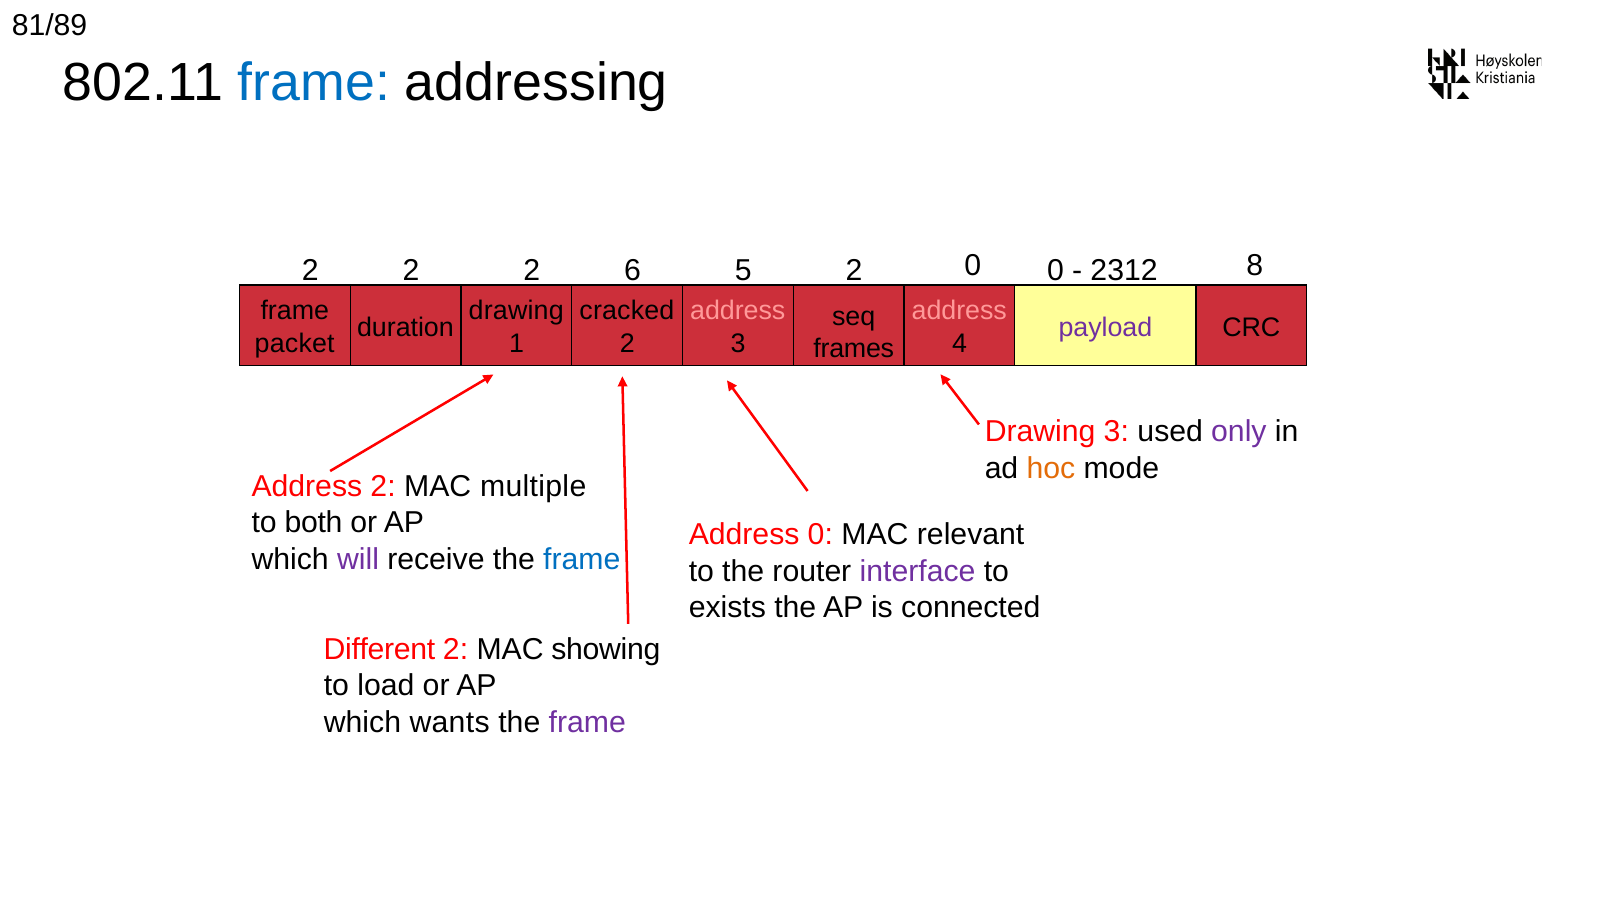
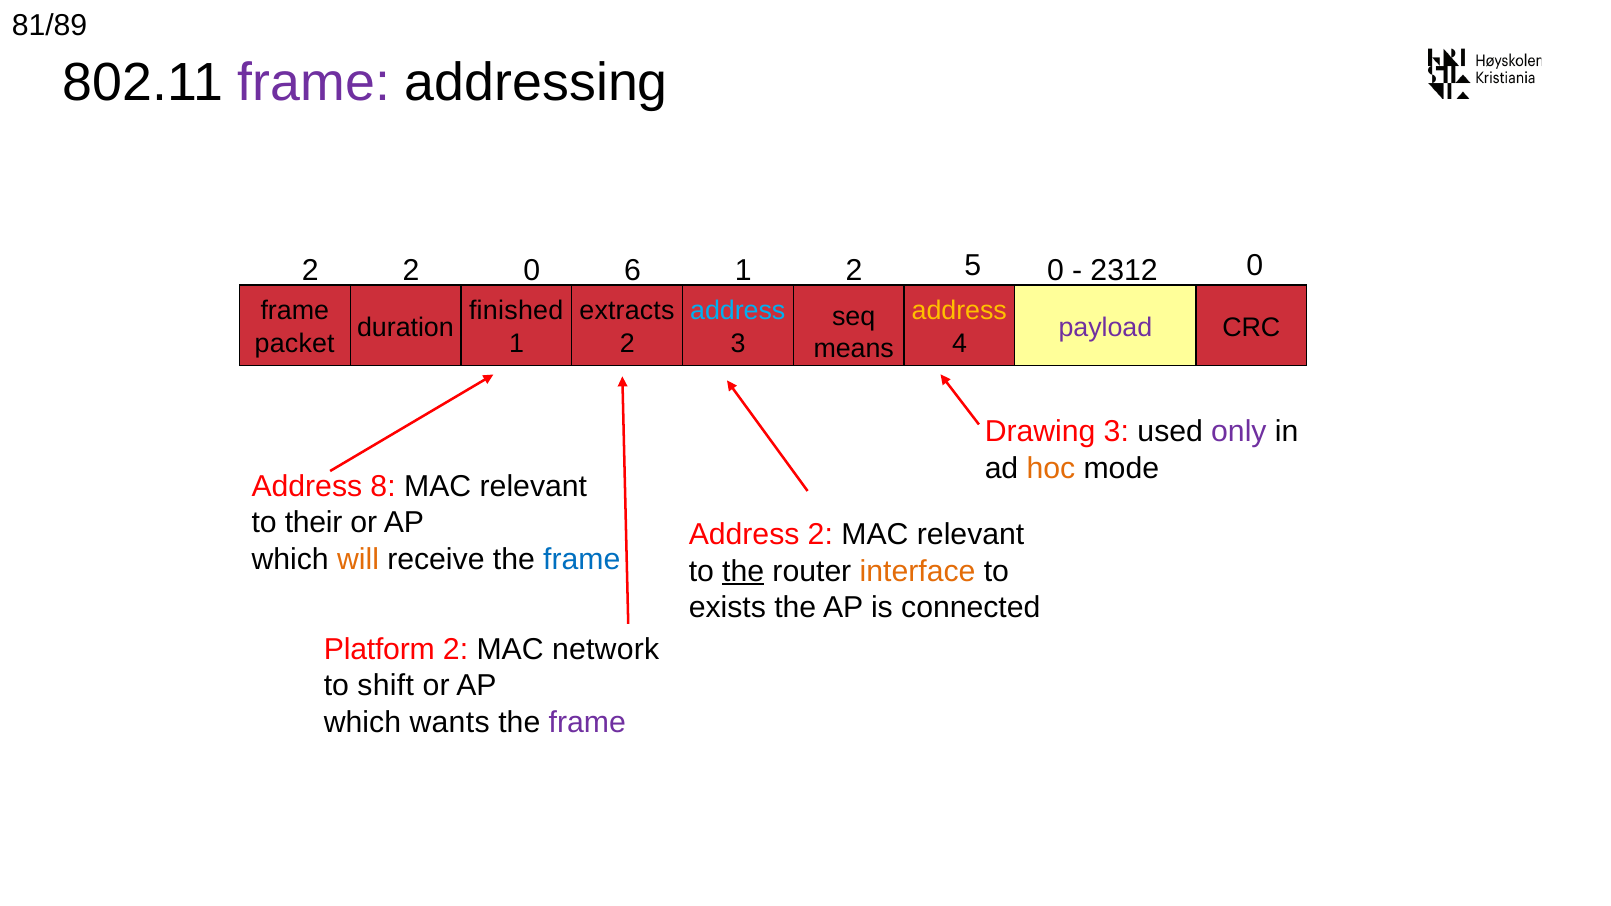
frame colour: blue -> purple (314, 83)
2 2 2: 2 -> 0 (532, 271)
6 5: 5 -> 1 (743, 271)
2 0: 0 -> 5 (973, 266)
2312 8: 8 -> 0 (1255, 266)
drawing: drawing -> finished (516, 311)
cracked: cracked -> extracts (627, 311)
address colour: pink -> light blue (738, 311)
address colour: pink -> yellow (959, 311)
frames: frames -> means (854, 349)
Address 2: 2 -> 8 (383, 487)
multiple: multiple -> relevant (533, 487)
both: both -> their (314, 523)
Address 0: 0 -> 2 (820, 535)
will colour: purple -> orange (358, 559)
the underline: none -> present (743, 571)
interface colour: purple -> orange (918, 571)
Different: Different -> Platform (379, 650)
showing: showing -> network (606, 650)
load: load -> shift (386, 686)
